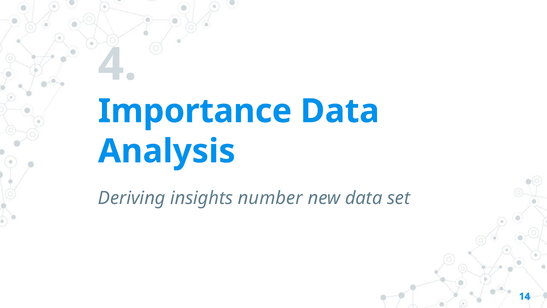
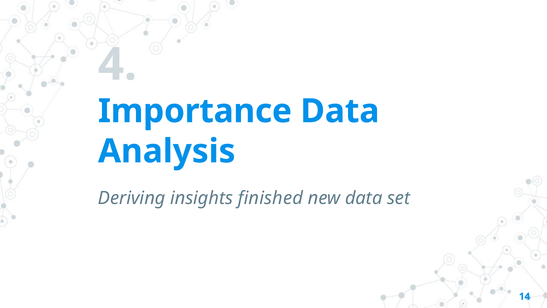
number: number -> finished (270, 198)
